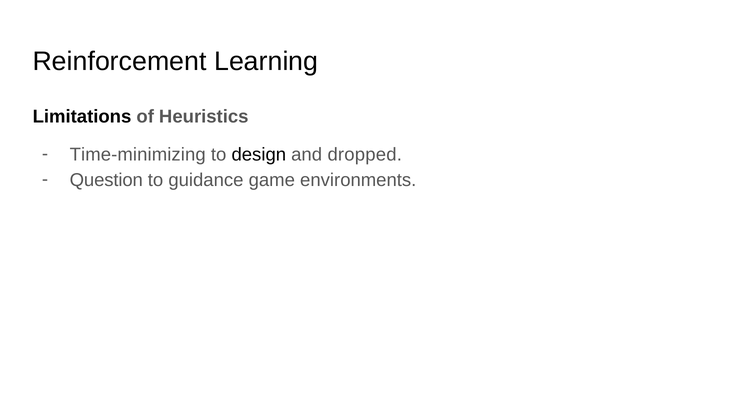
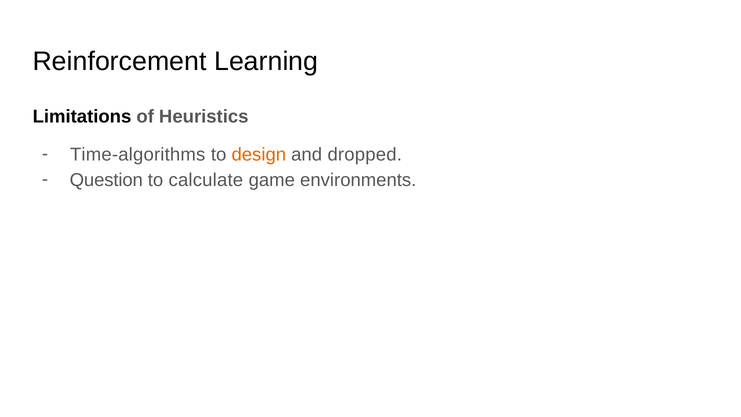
Time-minimizing: Time-minimizing -> Time-algorithms (138, 154)
design colour: black -> orange (259, 154)
guidance: guidance -> calculate (206, 180)
